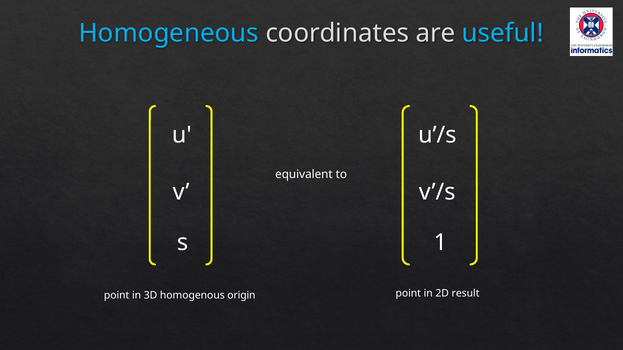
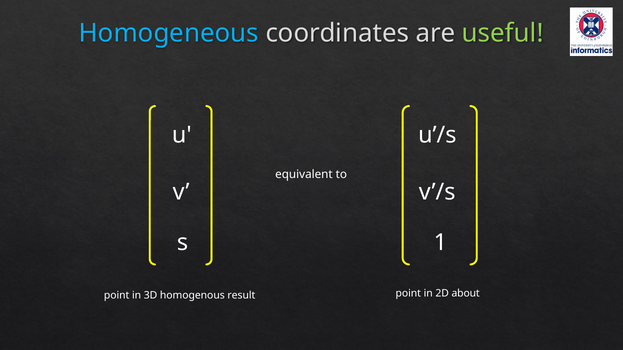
useful colour: light blue -> light green (503, 33)
origin: origin -> result (241, 296)
result: result -> about (466, 294)
